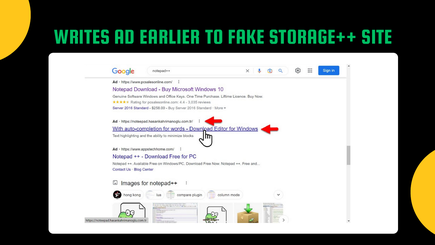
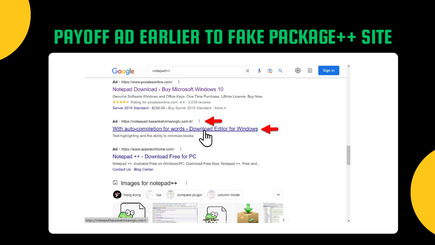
WRITES: WRITES -> PAYOFF (82, 37)
STORAGE++: STORAGE++ -> PACKAGE++ (313, 37)
